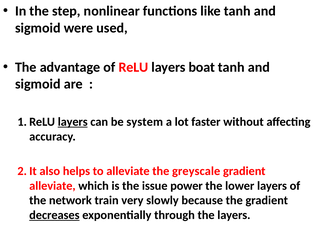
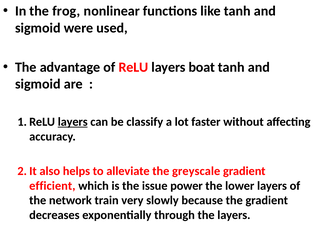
step: step -> frog (66, 11)
system: system -> classify (145, 122)
alleviate: alleviate -> efficient (52, 186)
decreases underline: present -> none (54, 215)
